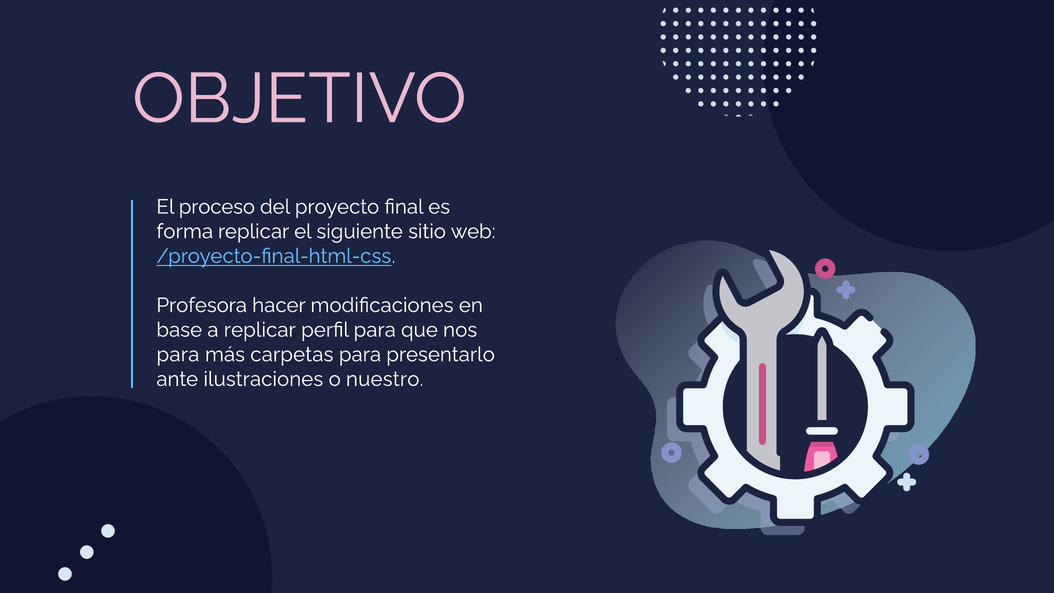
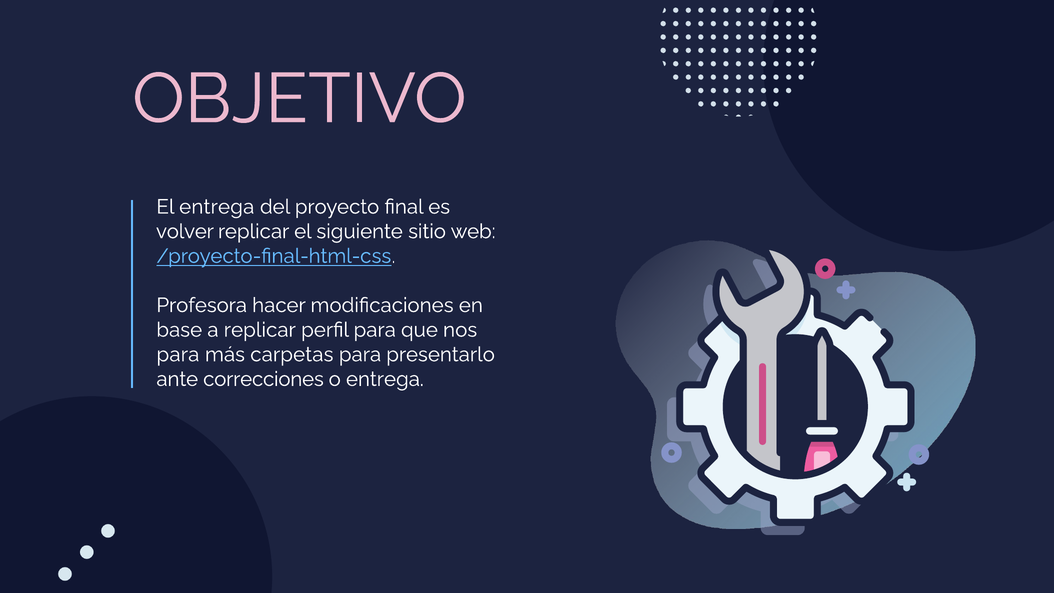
El proceso: proceso -> entrega (217, 207)
forma: forma -> volver (185, 231)
ilustraciones: ilustraciones -> correcciones (263, 379)
o nuestro: nuestro -> entrega (385, 379)
